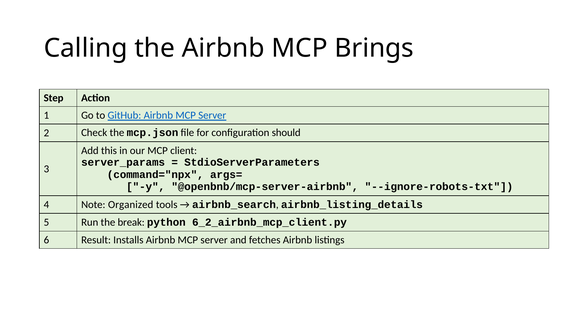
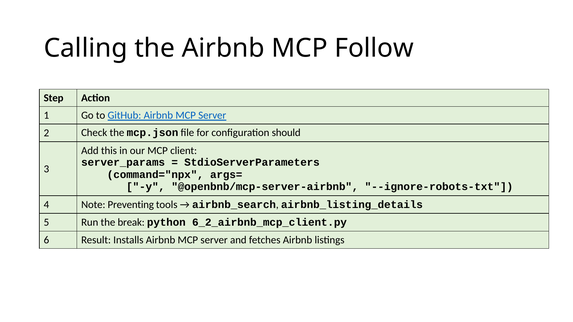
Brings: Brings -> Follow (374, 48)
Organized: Organized -> Preventing (131, 205)
